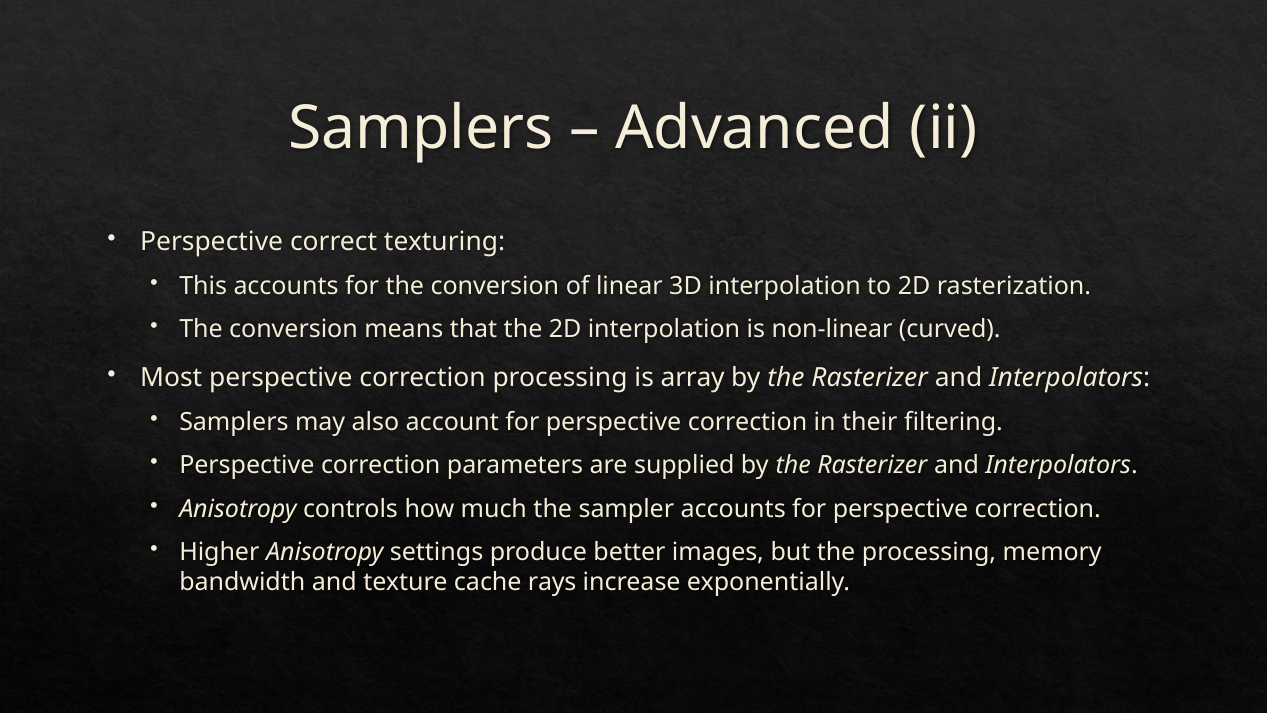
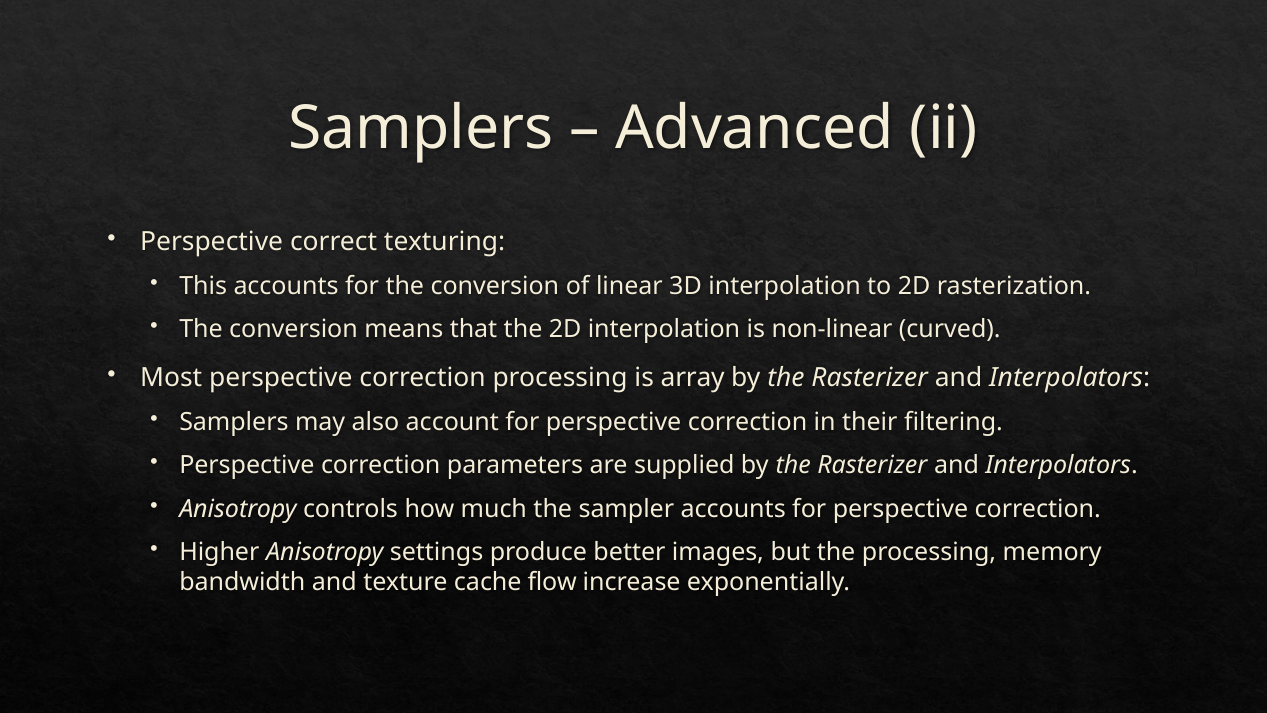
rays: rays -> flow (552, 582)
